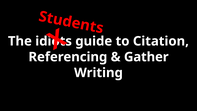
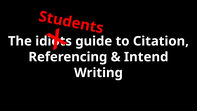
Gather: Gather -> Intend (146, 57)
